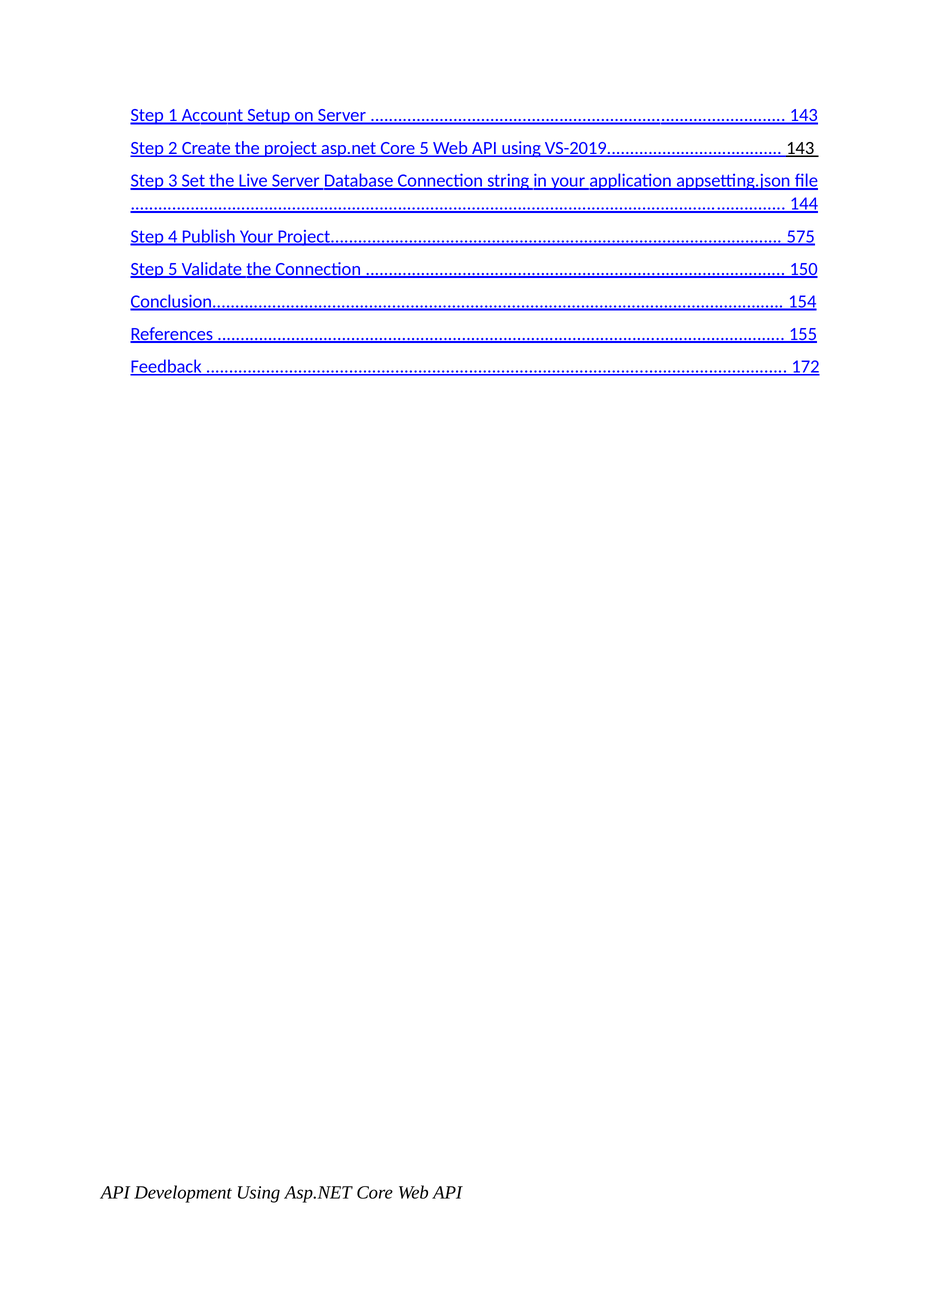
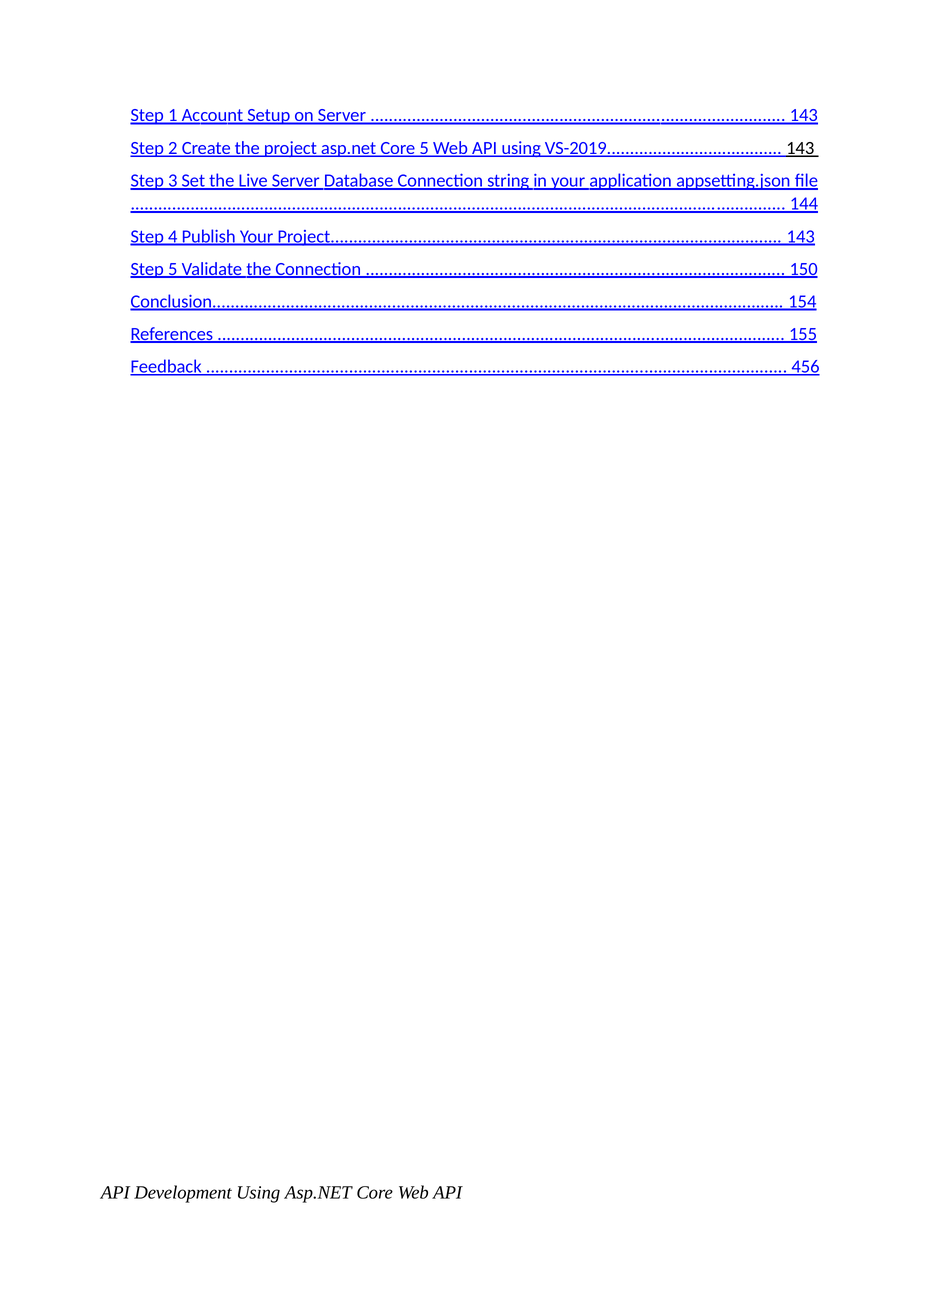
575: 575 -> 143 (801, 236)
172: 172 -> 456 (806, 367)
